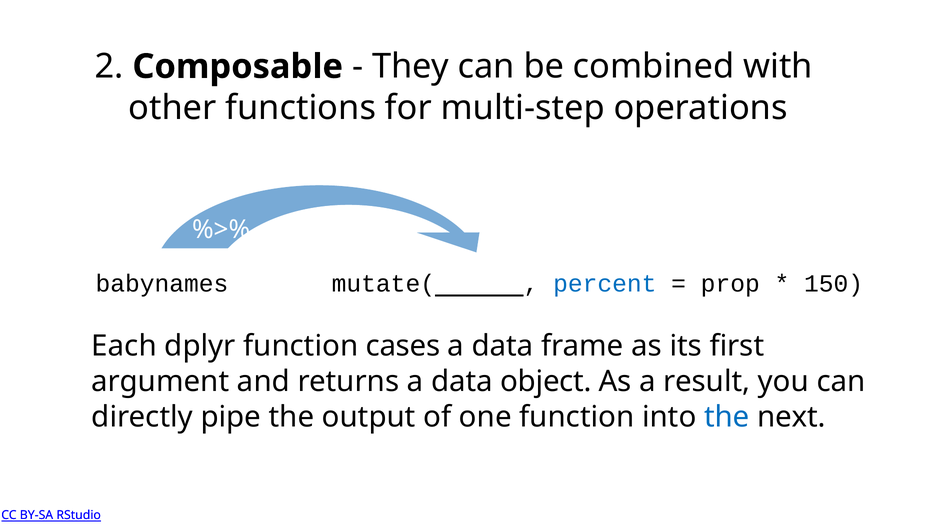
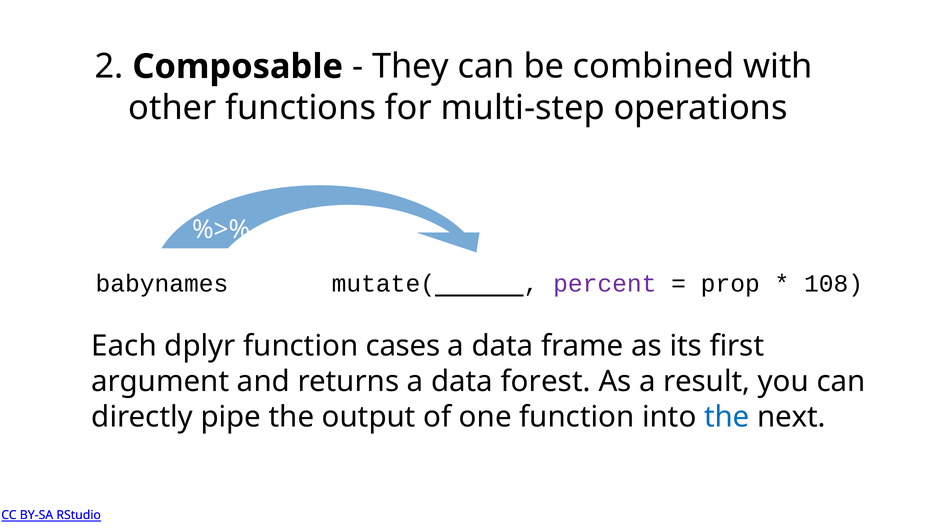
percent colour: blue -> purple (605, 284)
150: 150 -> 108 (834, 284)
object: object -> forest (546, 381)
